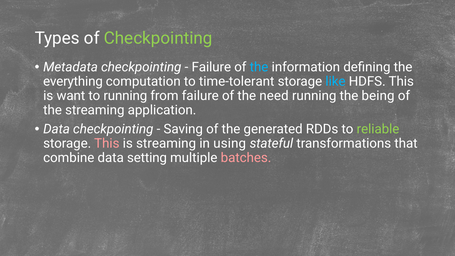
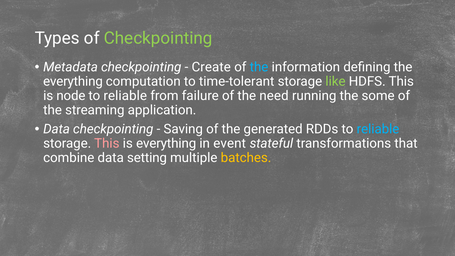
Failure: Failure -> Create (211, 67)
like colour: light blue -> light green (335, 81)
want: want -> node (71, 96)
running: running -> reliable (125, 96)
being: being -> some (378, 96)
reliable colour: light green -> light blue (378, 129)
is streaming: streaming -> everything (166, 143)
using: using -> event (230, 143)
batches colour: pink -> yellow (246, 158)
